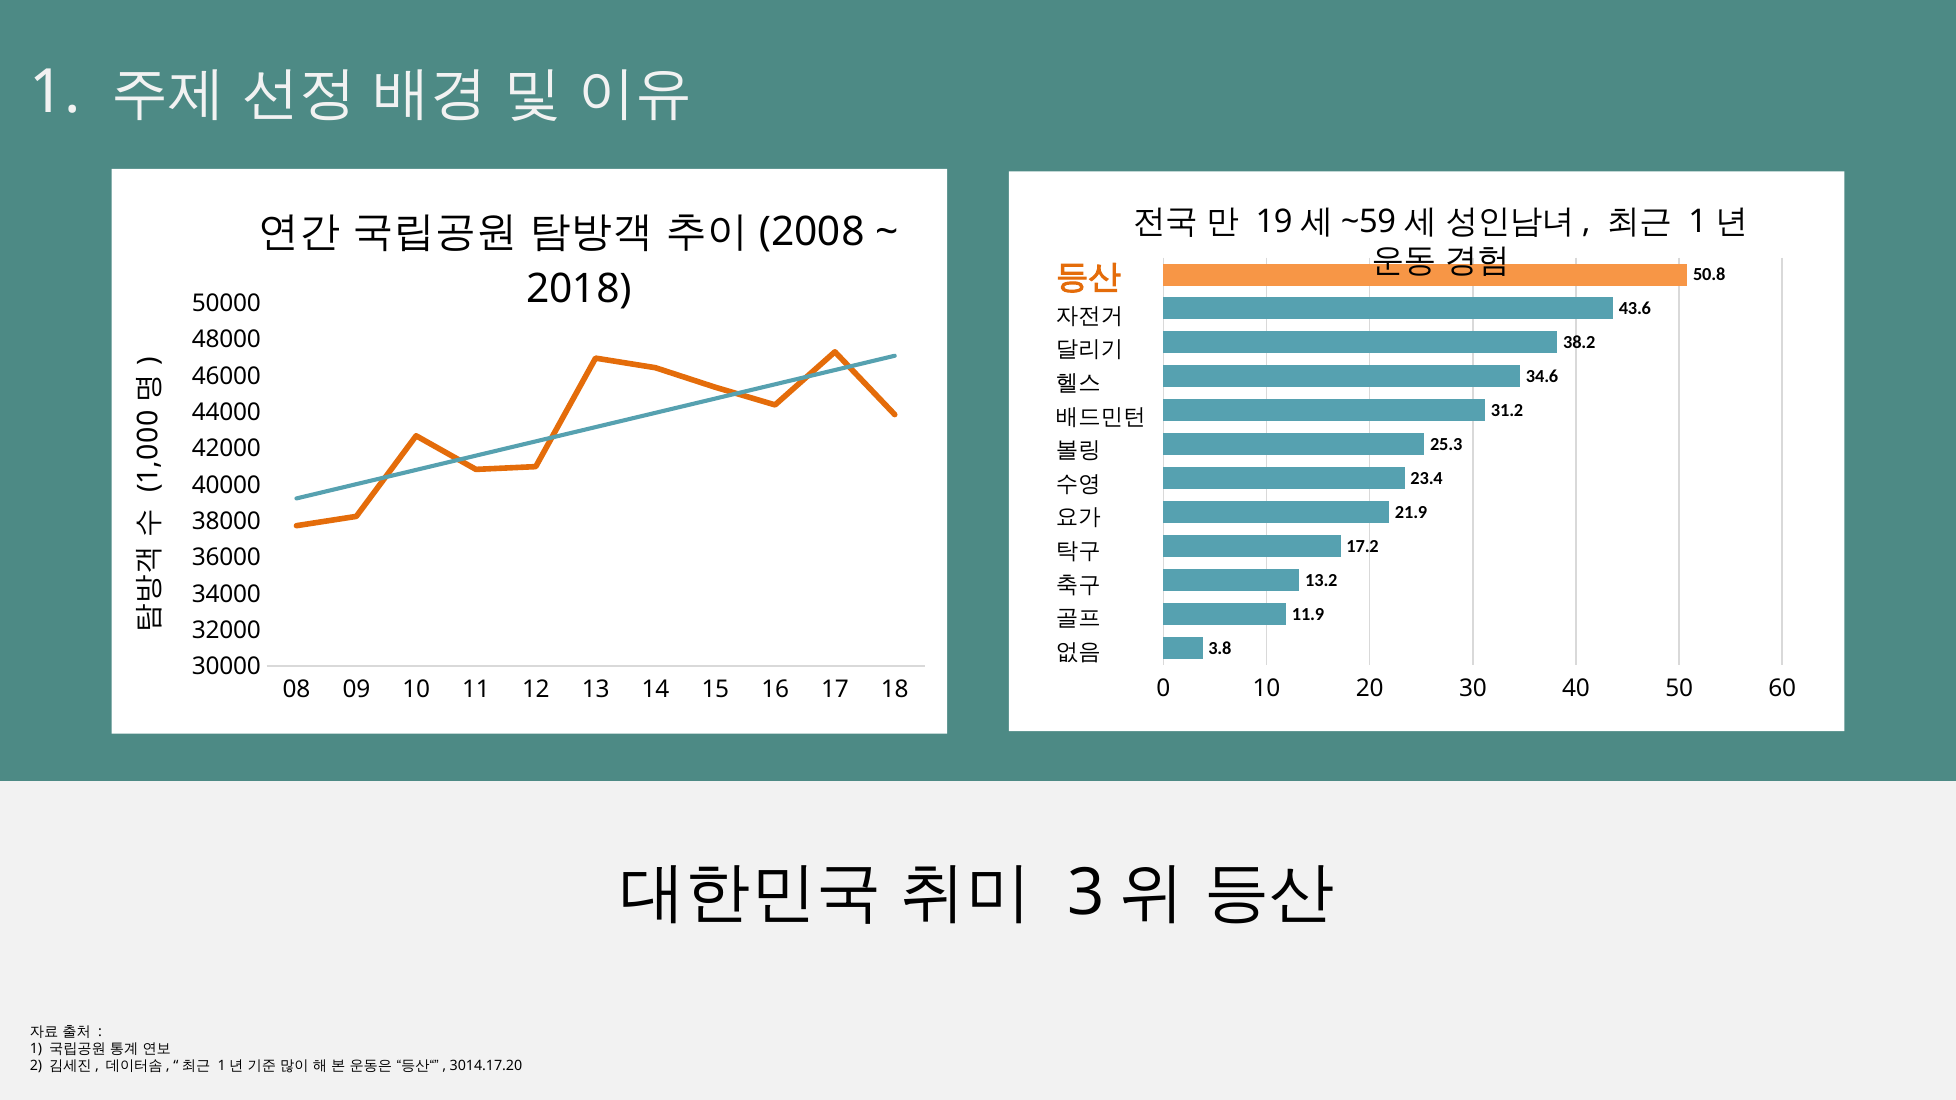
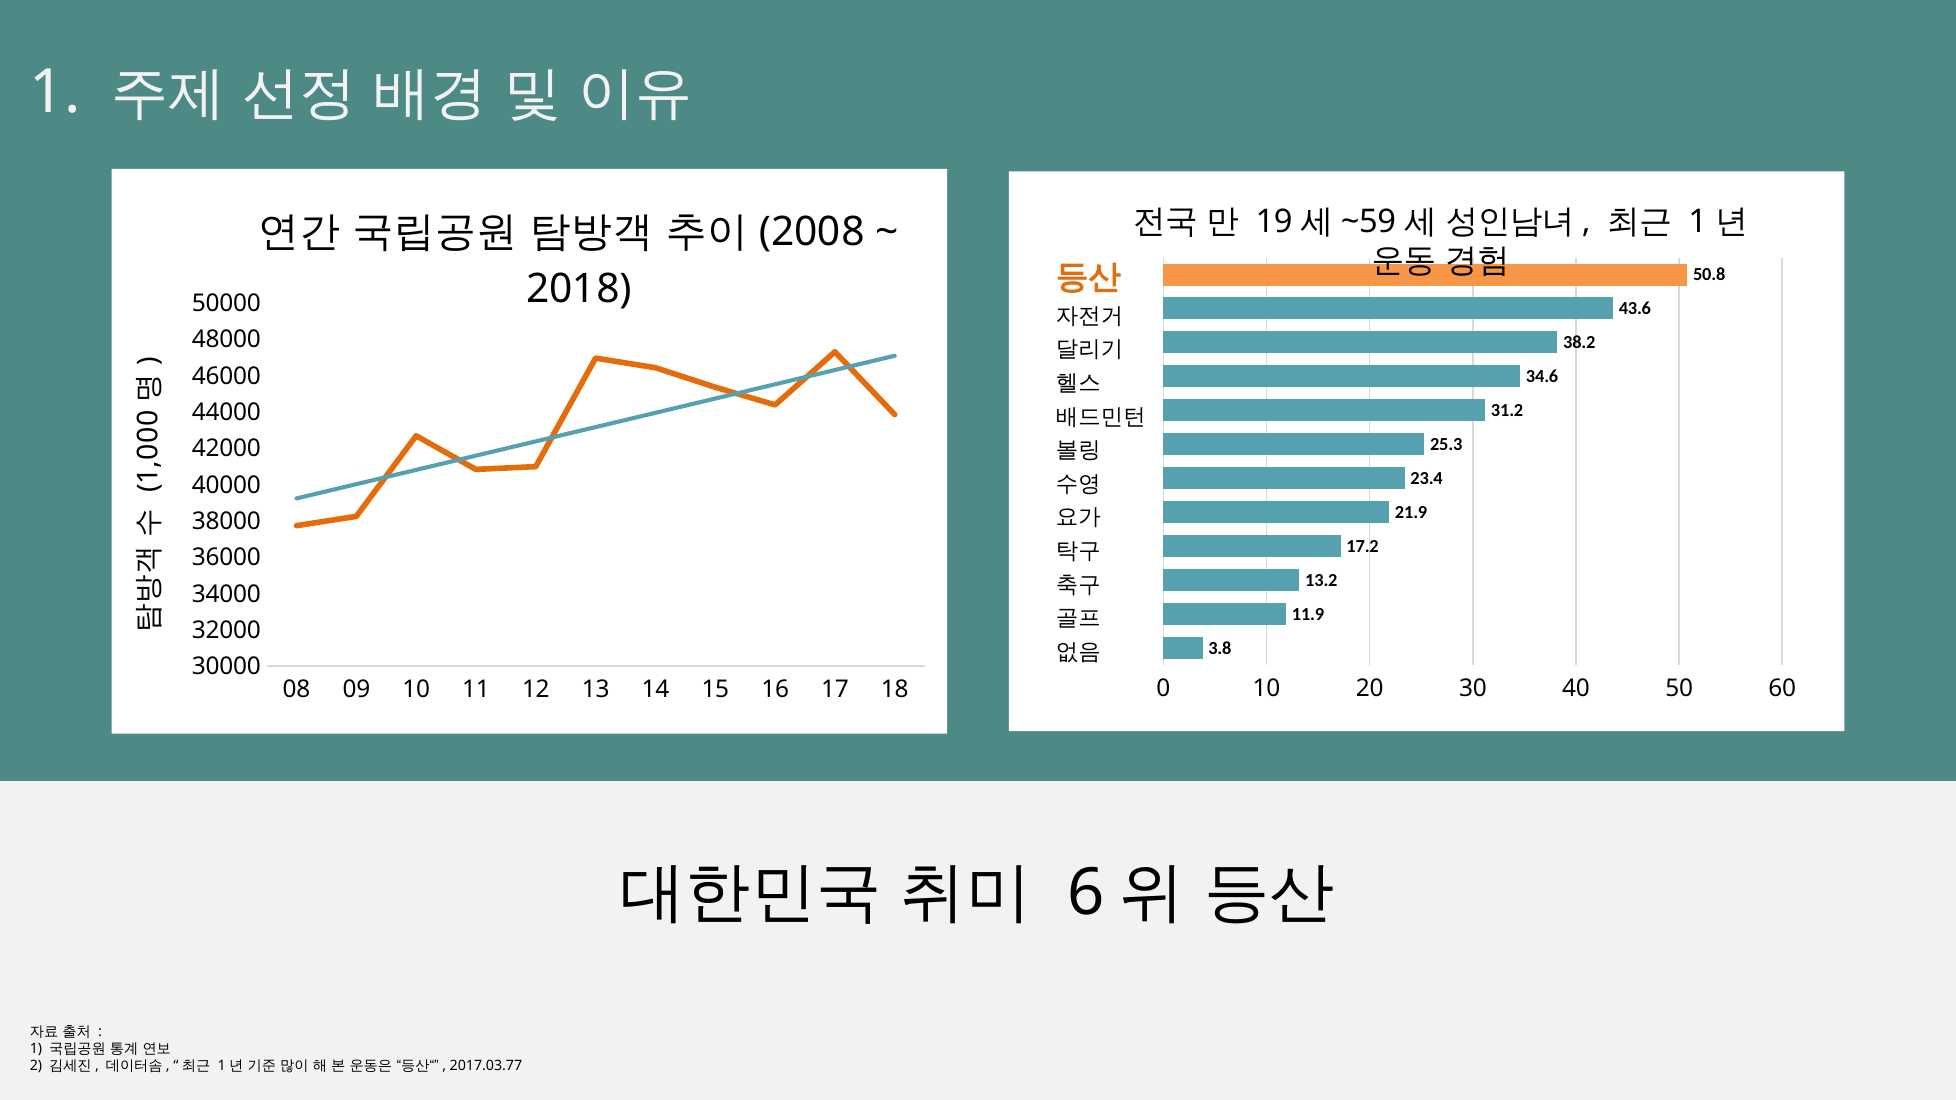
3: 3 -> 6 (1086, 893)
3014.17.20: 3014.17.20 -> 2017.03.77 (486, 1066)
